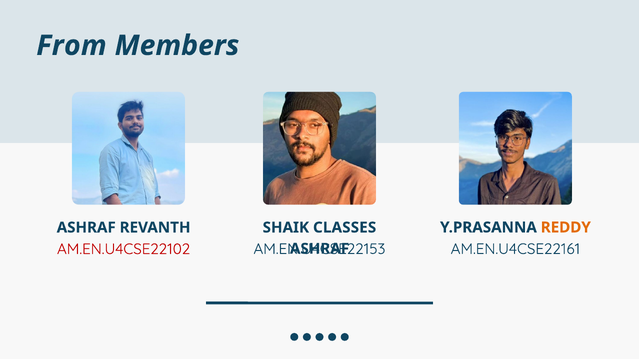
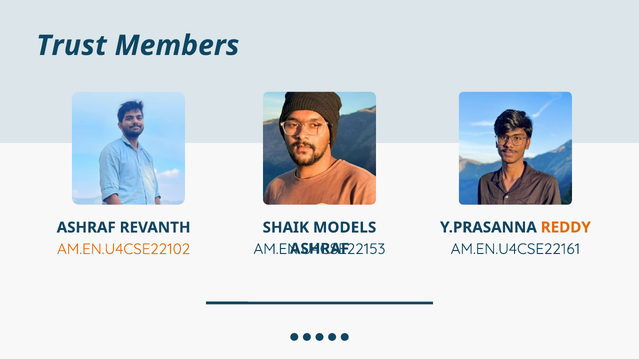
From: From -> Trust (71, 46)
CLASSES: CLASSES -> MODELS (345, 228)
AM.EN.U4CSE22102 colour: red -> orange (124, 249)
